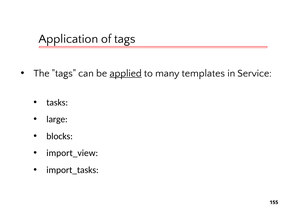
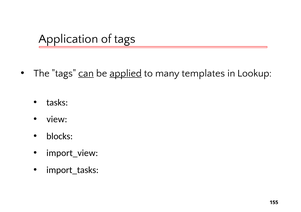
can underline: none -> present (86, 73)
Service: Service -> Lookup (254, 73)
large: large -> view (57, 120)
